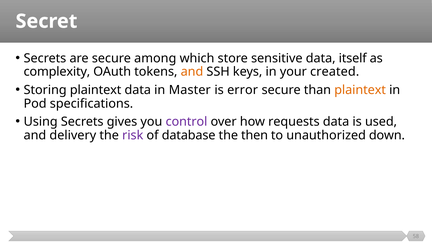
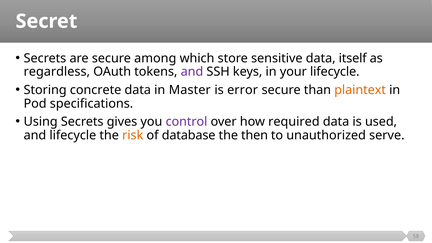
complexity: complexity -> regardless (57, 72)
and colour: orange -> purple (192, 72)
your created: created -> lifecycle (335, 72)
Storing plaintext: plaintext -> concrete (96, 90)
requests: requests -> required (294, 122)
and delivery: delivery -> lifecycle (73, 135)
risk colour: purple -> orange (133, 135)
down: down -> serve (387, 135)
